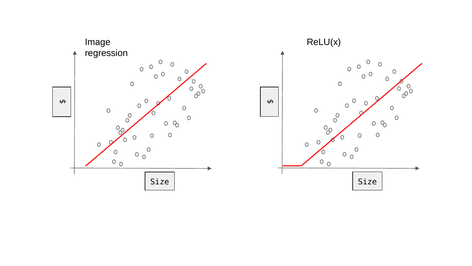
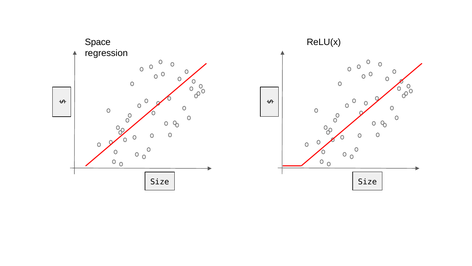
Image: Image -> Space (98, 42)
